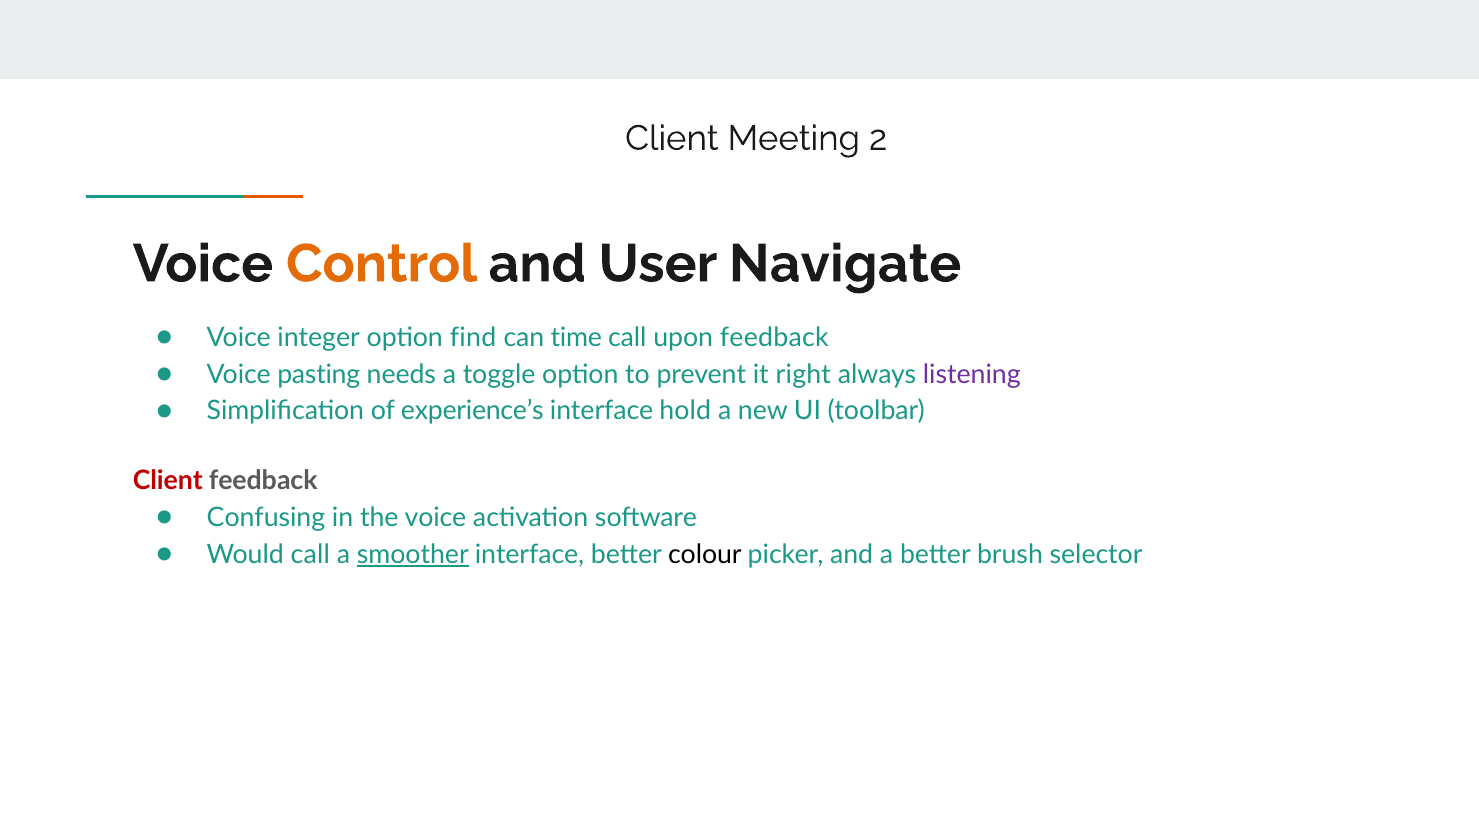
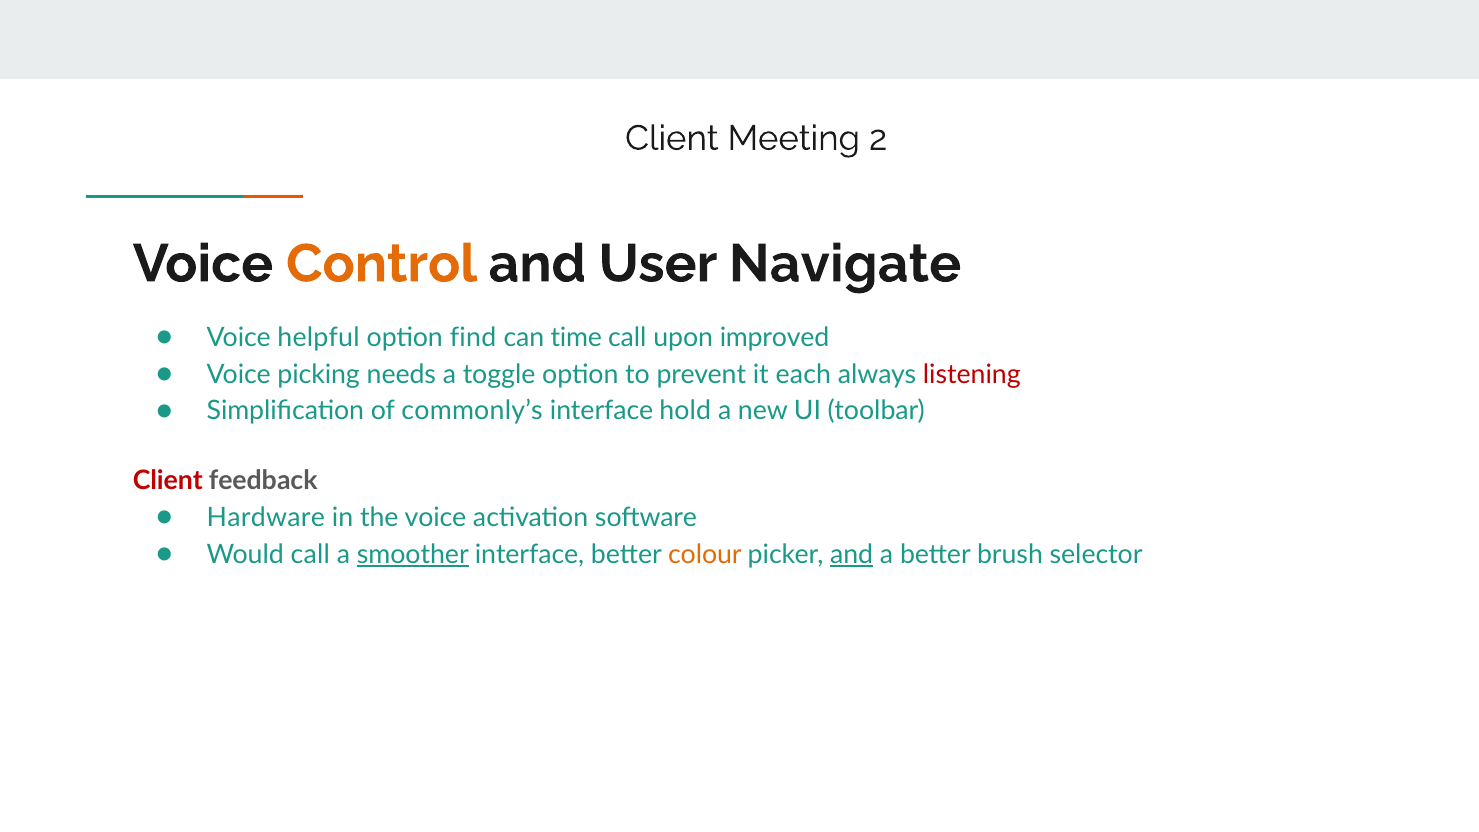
integer: integer -> helpful (319, 337)
upon feedback: feedback -> improved (775, 337)
pasting: pasting -> picking (319, 374)
right: right -> each (803, 374)
listening colour: purple -> red (972, 374)
experience’s: experience’s -> commonly’s (472, 411)
Confusing: Confusing -> Hardware (266, 518)
colour colour: black -> orange (705, 554)
and underline: none -> present (852, 554)
